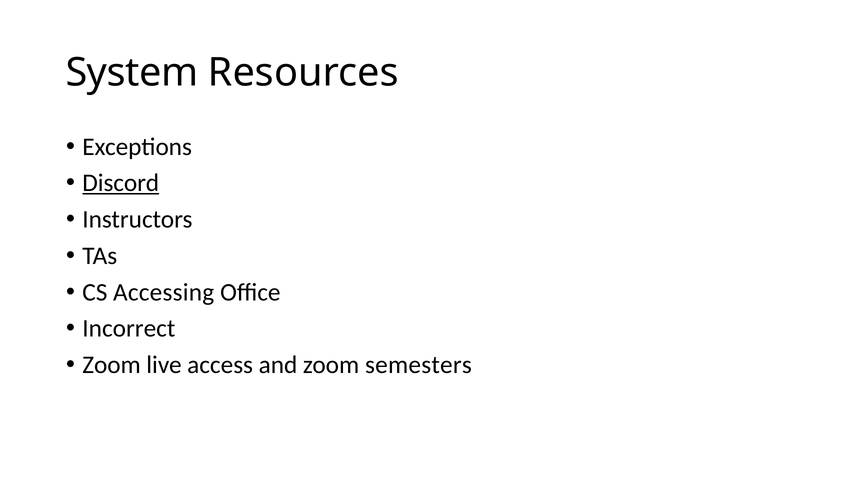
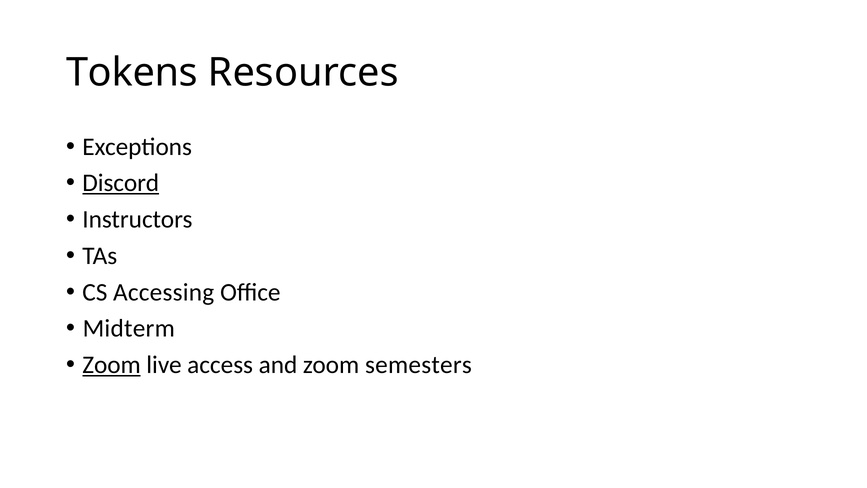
System: System -> Tokens (132, 73)
Incorrect: Incorrect -> Midterm (129, 328)
Zoom underline: none -> present (112, 365)
